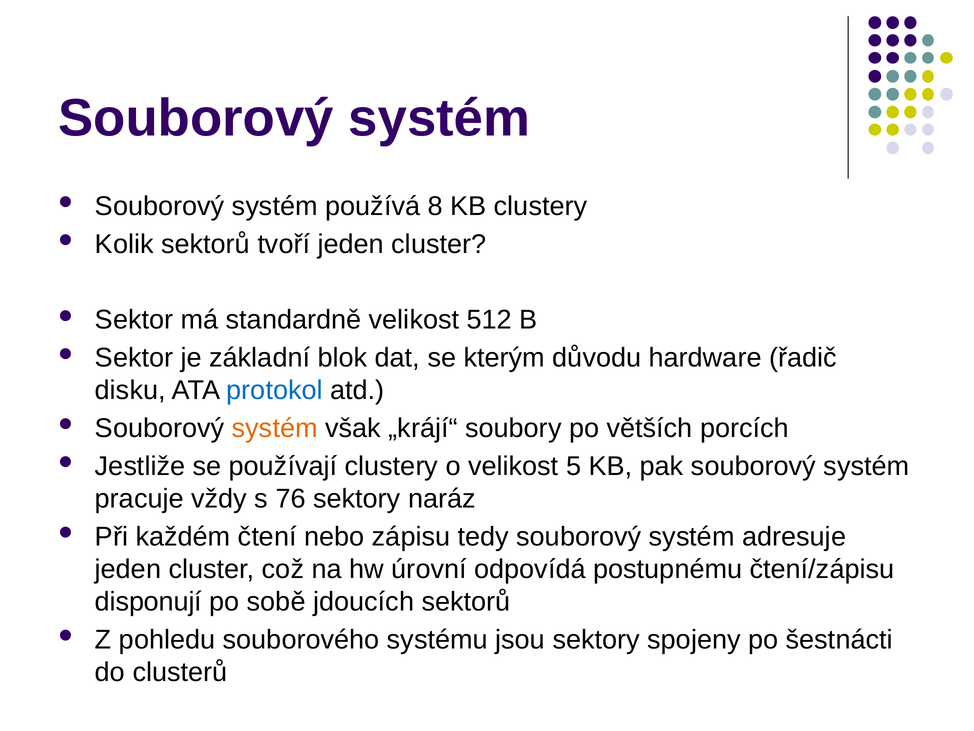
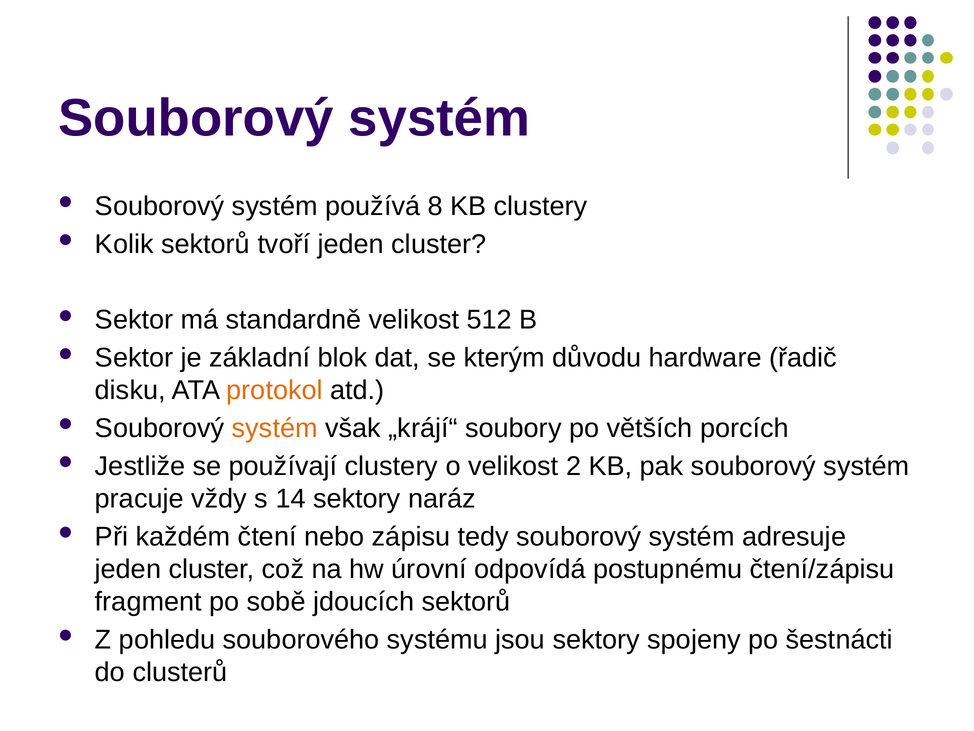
protokol colour: blue -> orange (275, 390)
5: 5 -> 2 (574, 466)
76: 76 -> 14 (291, 498)
disponují: disponují -> fragment (148, 601)
